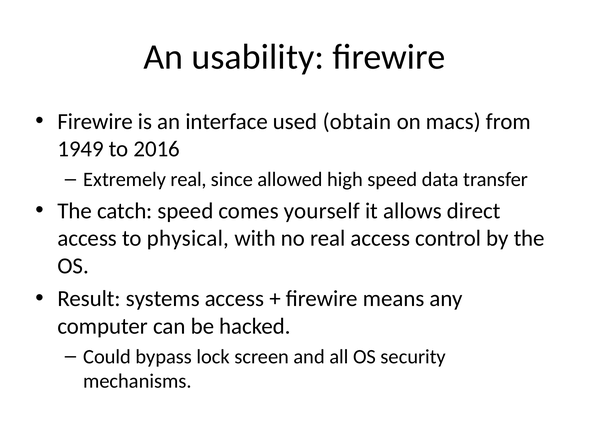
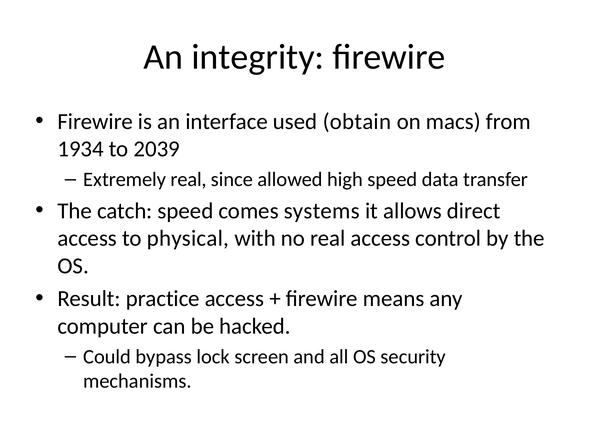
usability: usability -> integrity (258, 57)
1949: 1949 -> 1934 (81, 149)
2016: 2016 -> 2039 (157, 149)
yourself: yourself -> systems (322, 211)
systems: systems -> practice (163, 298)
